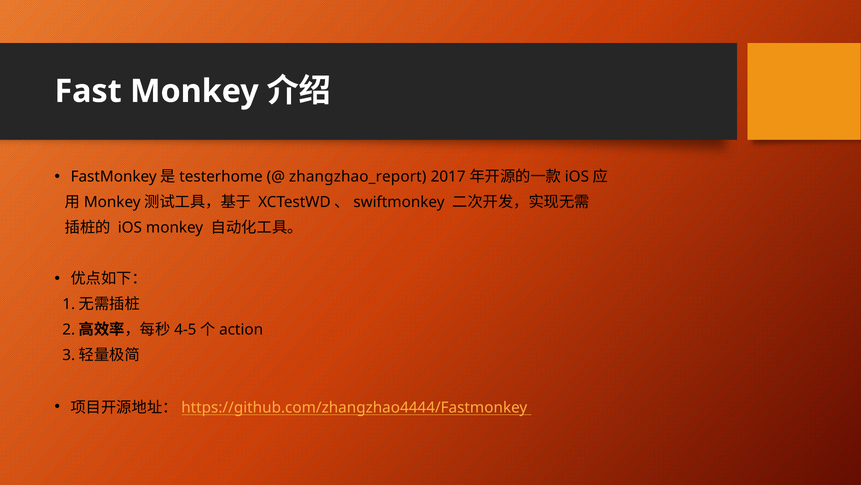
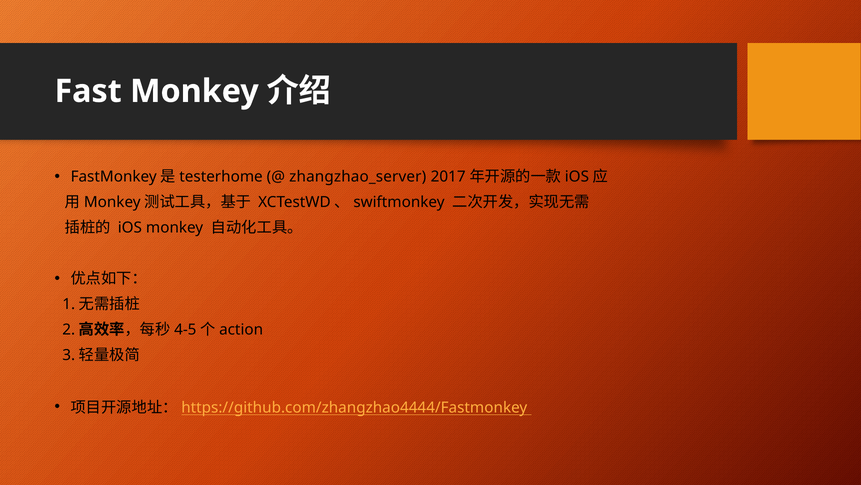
zhangzhao_report: zhangzhao_report -> zhangzhao_server (358, 176)
